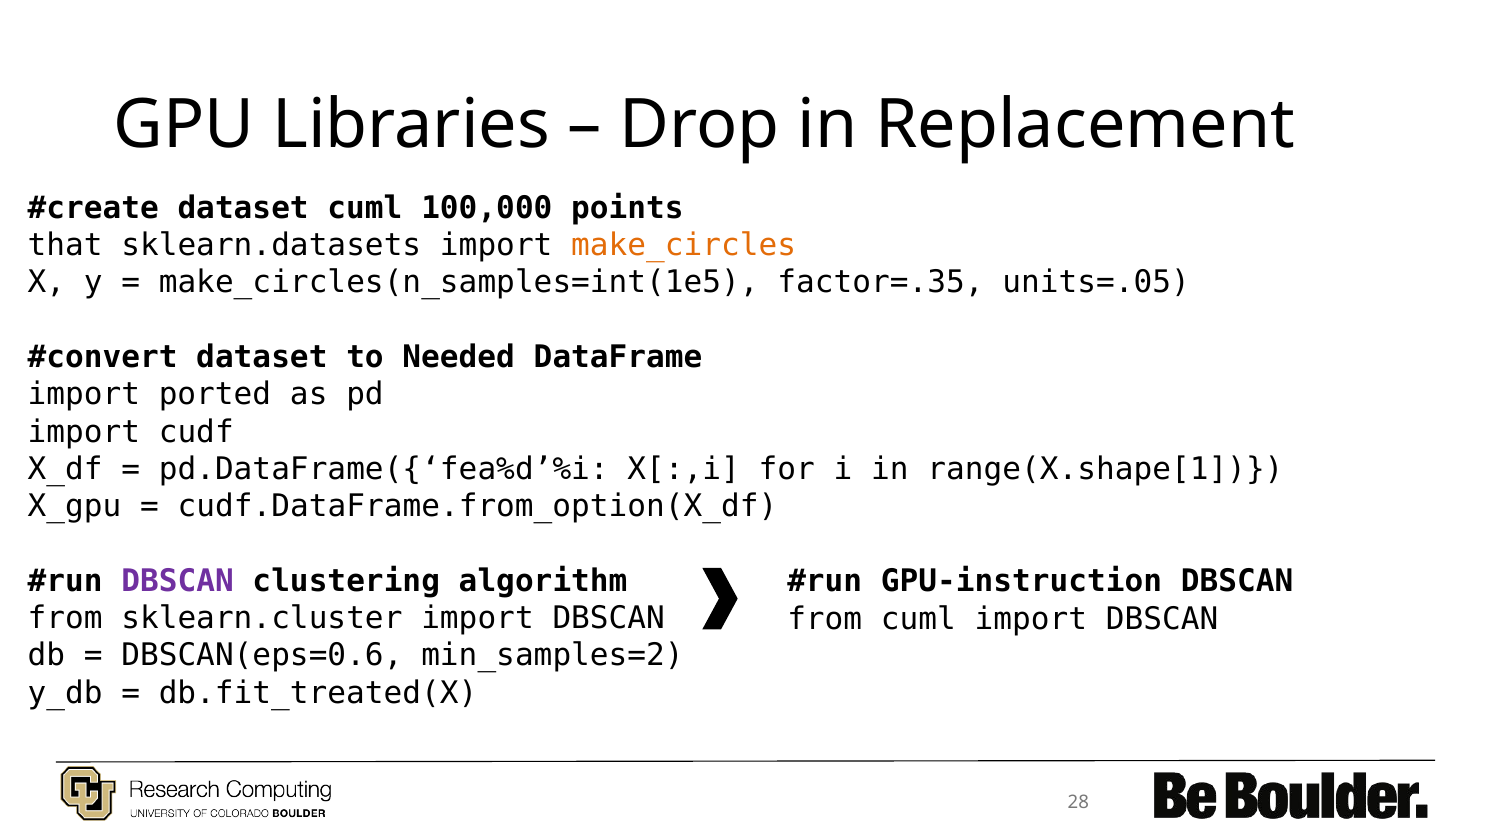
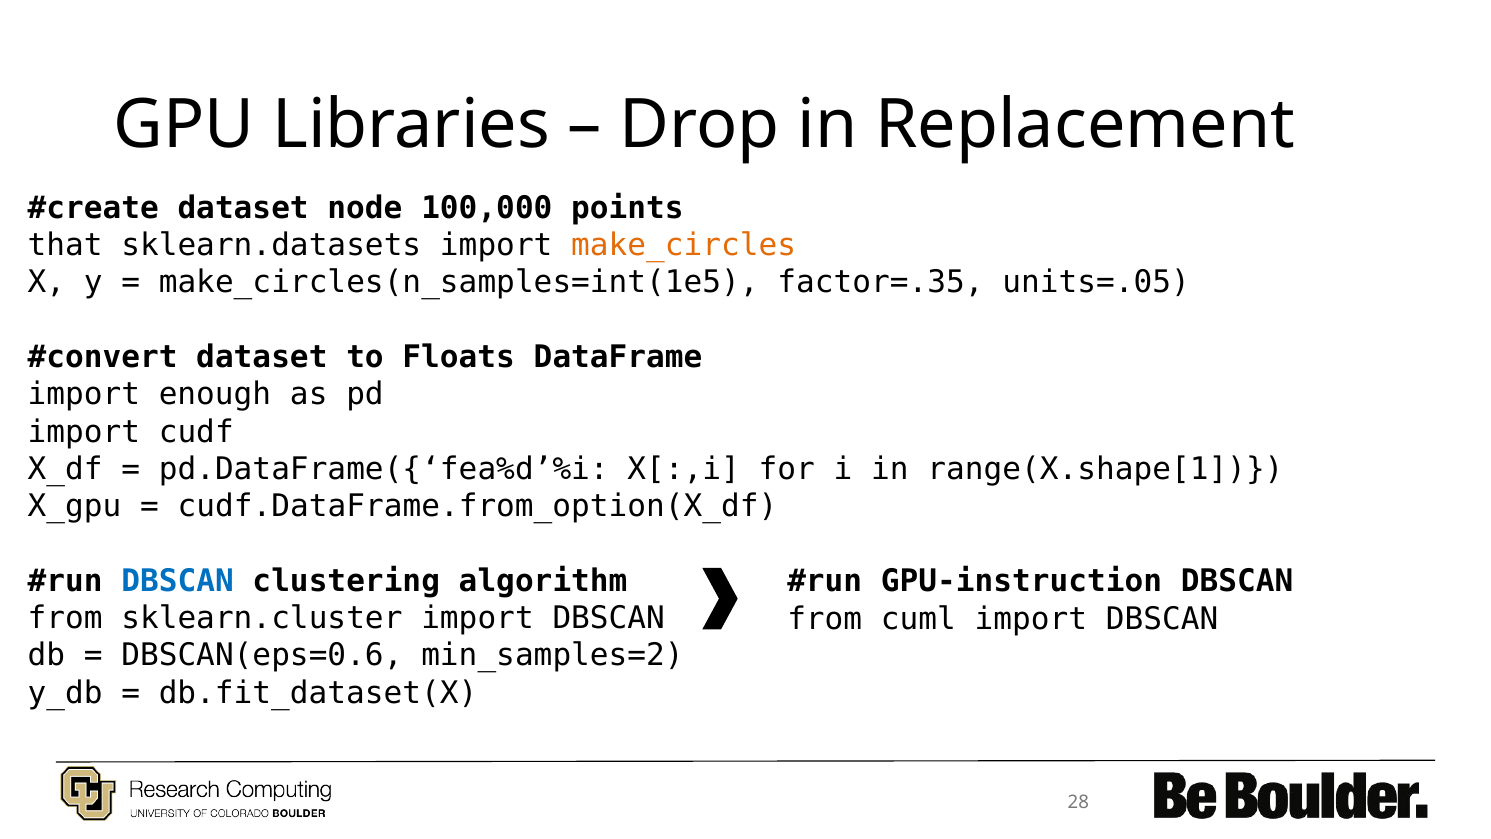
dataset cuml: cuml -> node (365, 208)
Needed: Needed -> Floats (459, 357)
ported: ported -> enough (215, 394)
DBSCAN colour: purple -> blue (178, 581)
db.fit_treated(X: db.fit_treated(X -> db.fit_dataset(X (318, 693)
